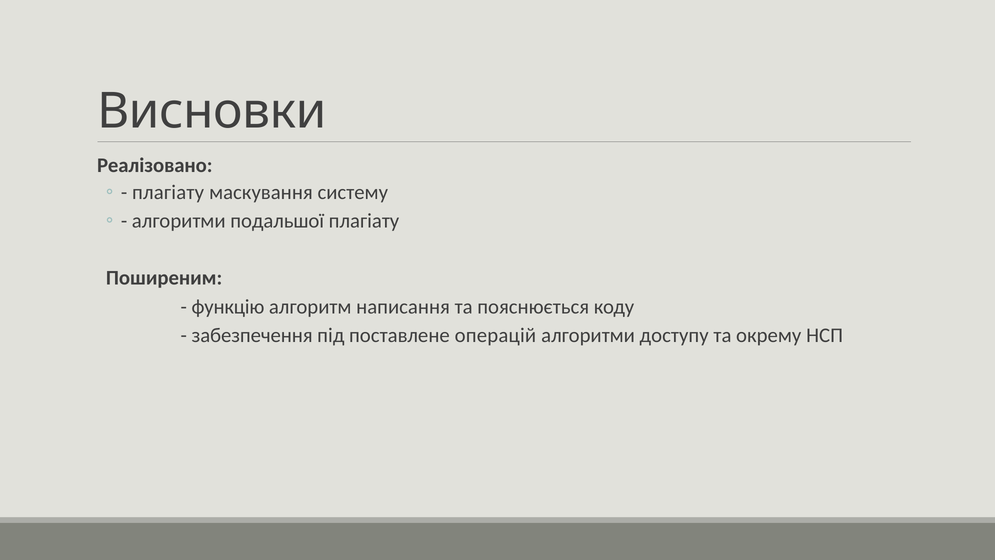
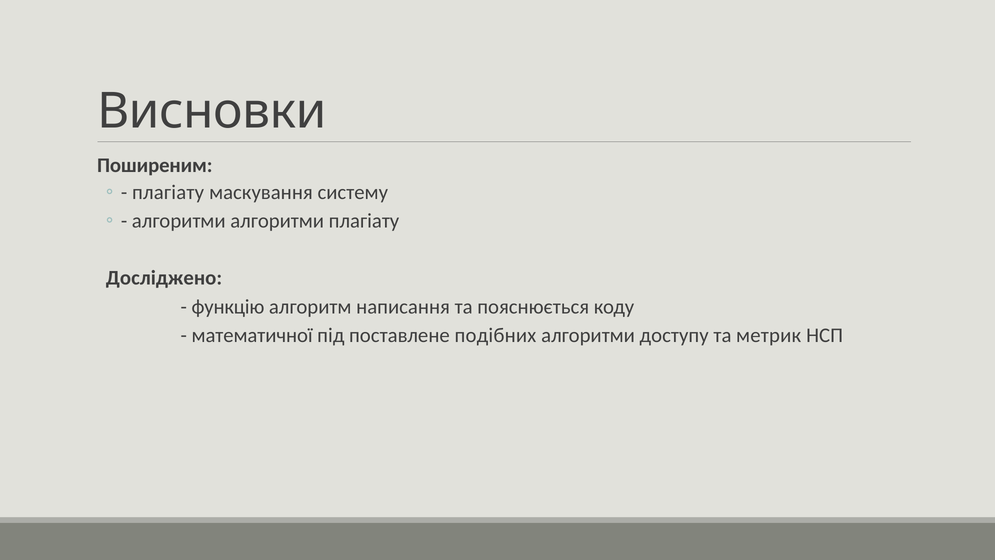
Реалізовано: Реалізовано -> Поширеним (155, 165)
алгоритми подальшої: подальшої -> алгоритми (277, 221)
Поширеним: Поширеним -> Досліджено (164, 278)
забезпечення: забезпечення -> математичної (252, 335)
операцій: операцій -> подібних (495, 335)
окрему: окрему -> метрик (769, 335)
